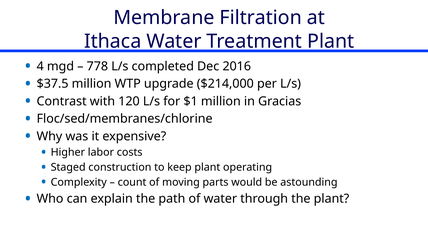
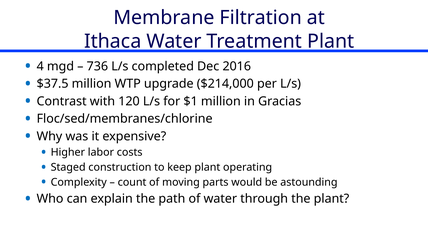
778: 778 -> 736 (97, 66)
